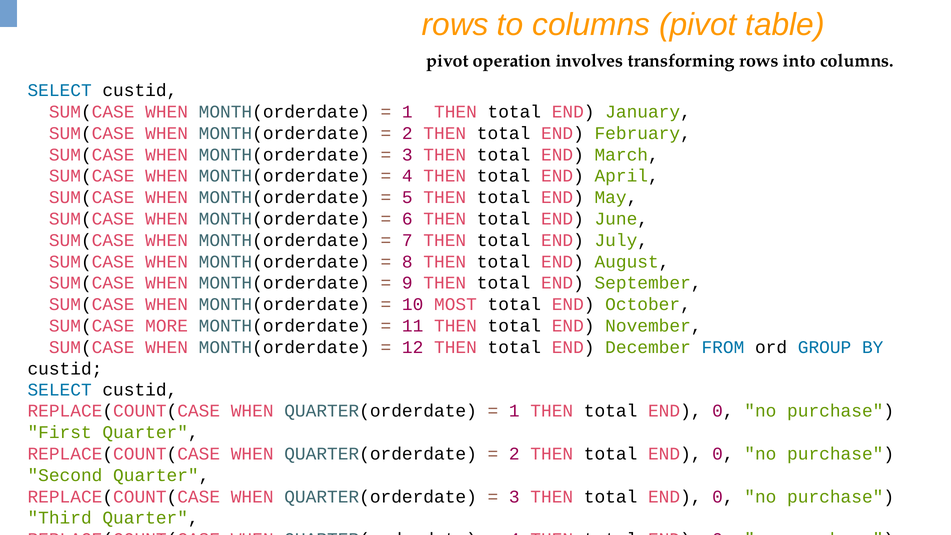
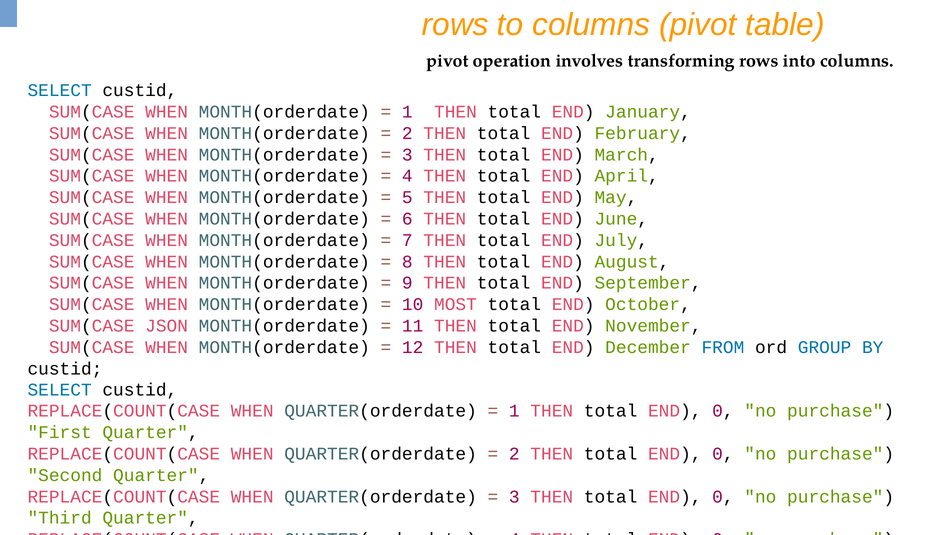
MORE: MORE -> JSON (167, 326)
